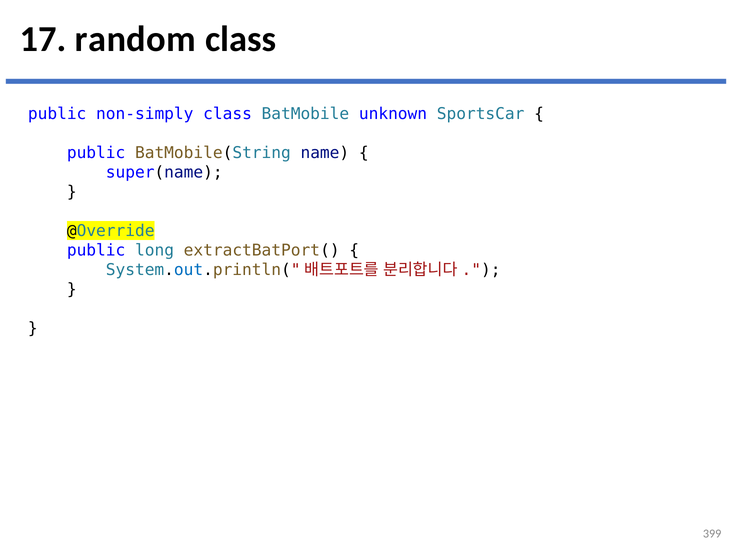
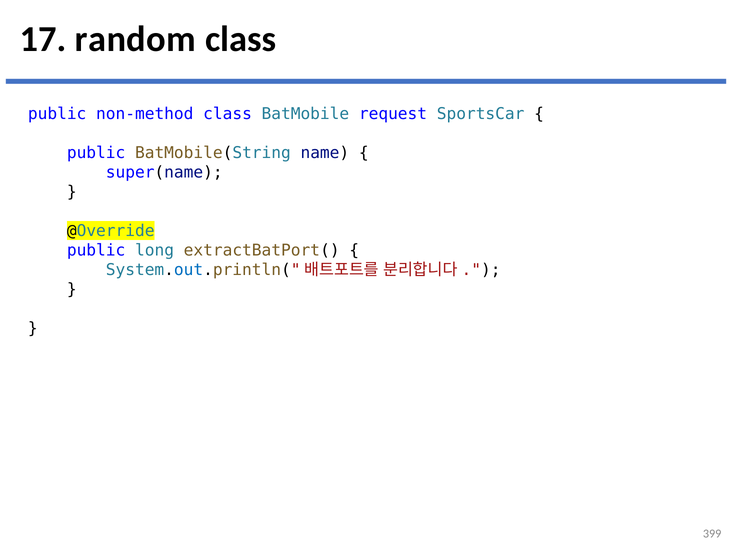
non-simply: non-simply -> non-method (145, 114)
unknown: unknown -> request (393, 114)
